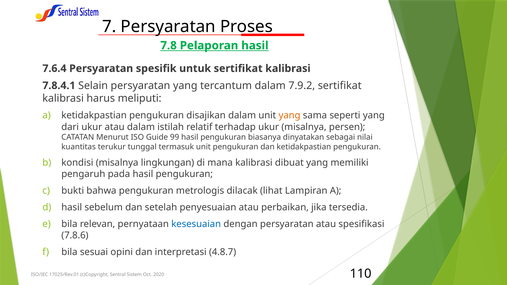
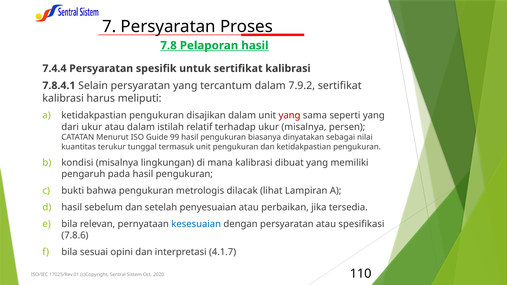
7.6.4: 7.6.4 -> 7.4.4 (54, 69)
yang colour: orange -> red (290, 116)
4.8.7: 4.8.7 -> 4.1.7 (223, 252)
